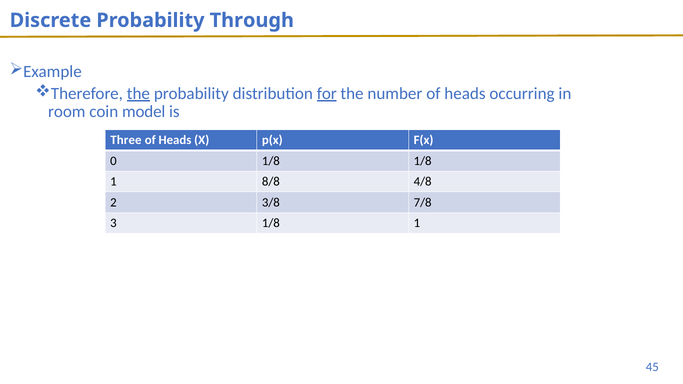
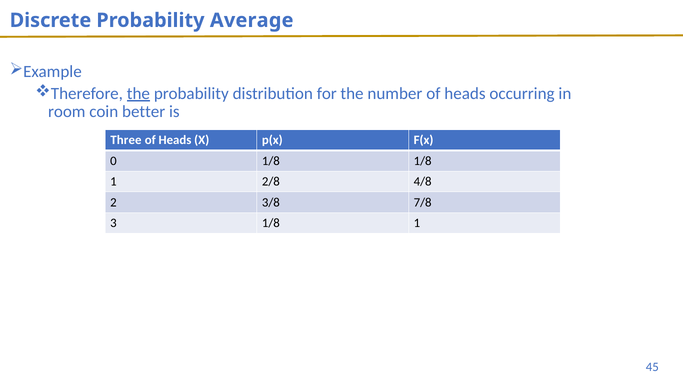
Through: Through -> Average (252, 20)
for underline: present -> none (327, 93)
model: model -> better (144, 112)
8/8: 8/8 -> 2/8 (271, 182)
